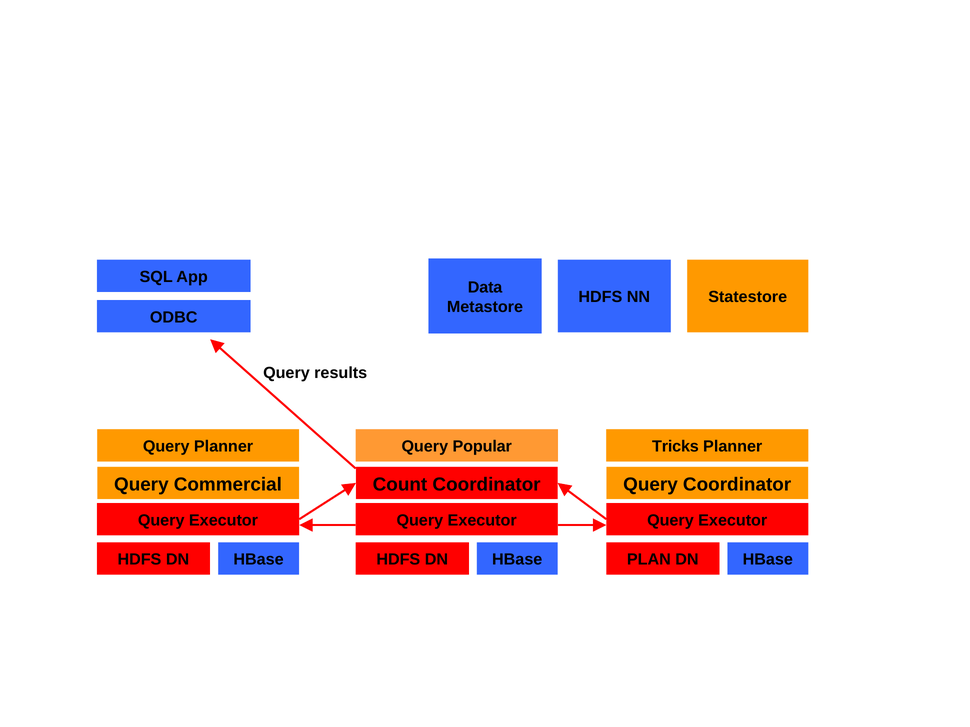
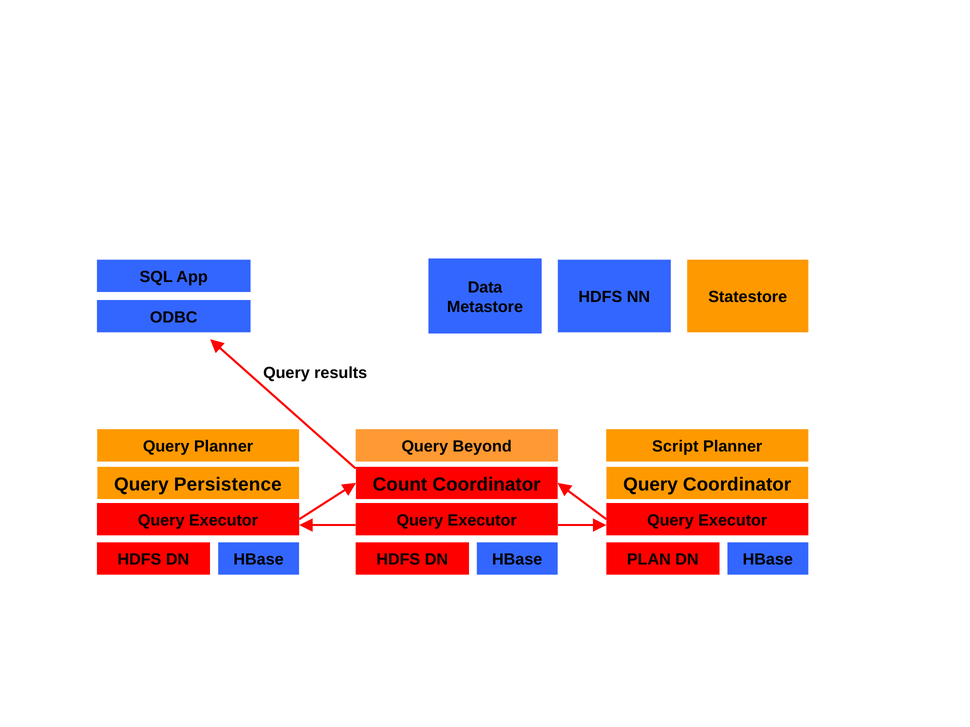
Popular: Popular -> Beyond (482, 447)
Tricks: Tricks -> Script (675, 447)
Commercial: Commercial -> Persistence (228, 485)
